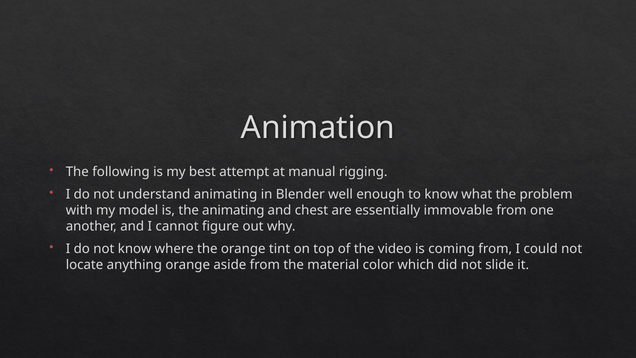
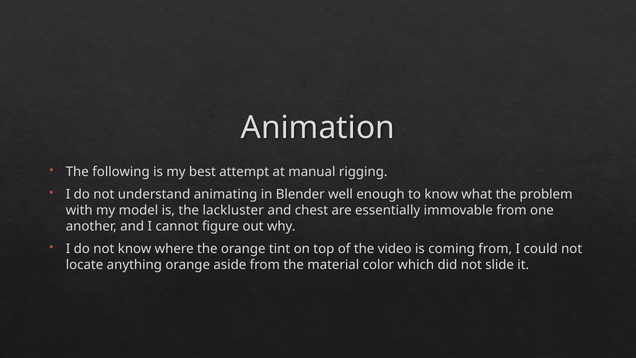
the animating: animating -> lackluster (233, 210)
